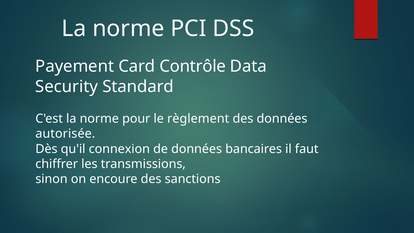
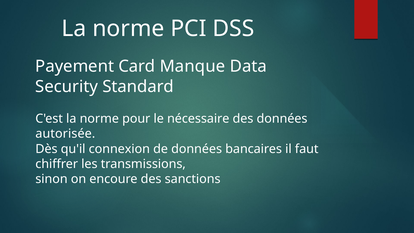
Contrôle: Contrôle -> Manque (192, 66)
règlement: règlement -> nécessaire (198, 119)
